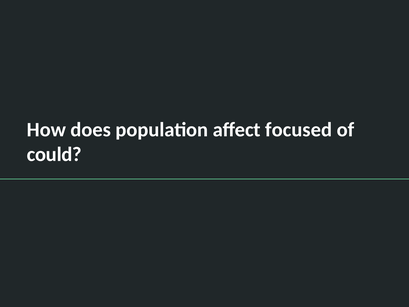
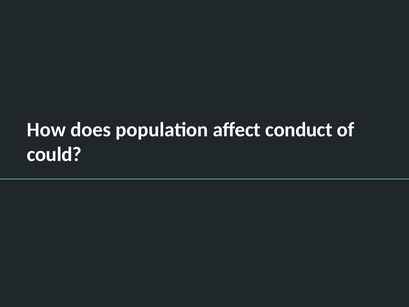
focused: focused -> conduct (299, 130)
